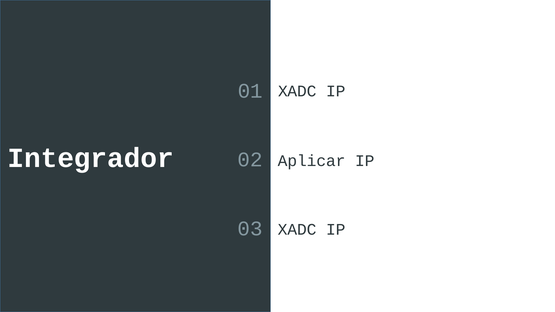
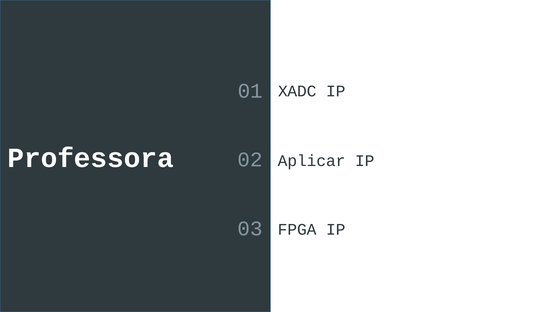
Integrador: Integrador -> Professora (91, 158)
XADC: XADC -> FPGA (297, 230)
